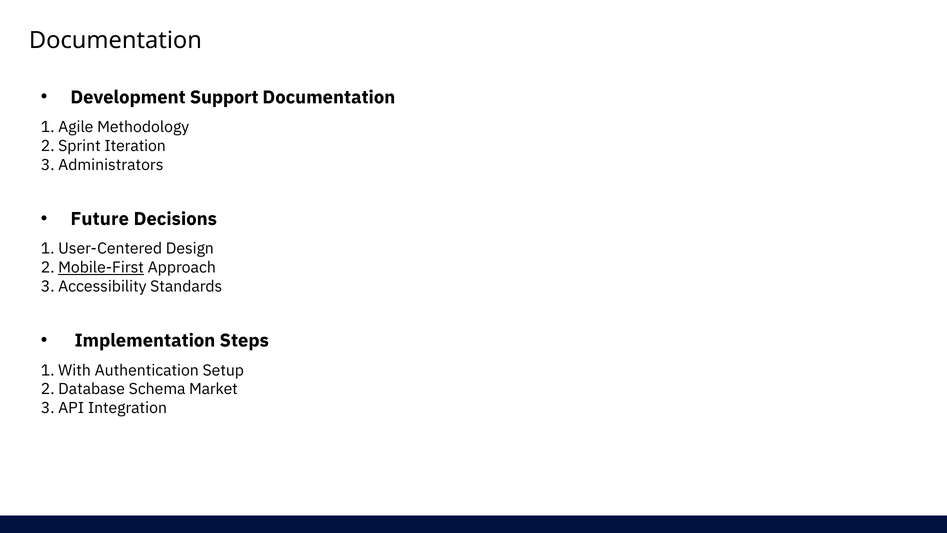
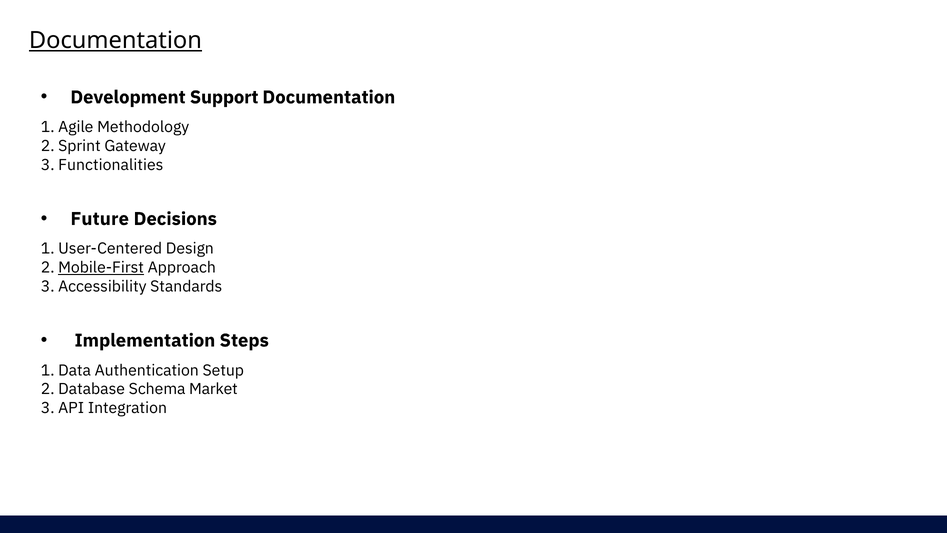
Documentation underline: none -> present (115, 41)
Iteration: Iteration -> Gateway (135, 146)
Administrators: Administrators -> Functionalities (111, 165)
With: With -> Data (75, 370)
